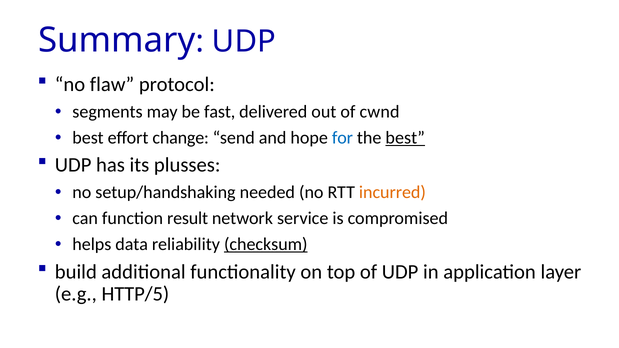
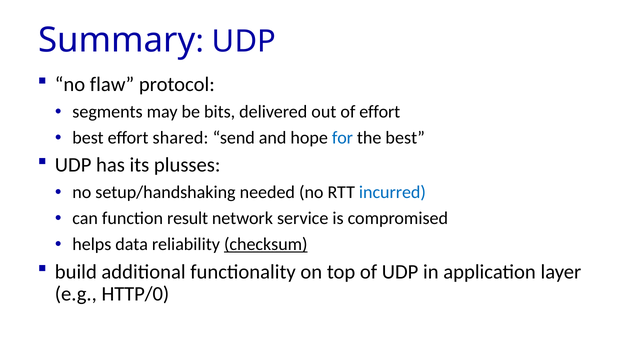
fast: fast -> bits (220, 112)
of cwnd: cwnd -> effort (380, 112)
change: change -> shared (180, 138)
best underline: present -> none (405, 138)
incurred colour: orange -> blue (392, 193)
HTTP/5: HTTP/5 -> HTTP/0 (135, 294)
